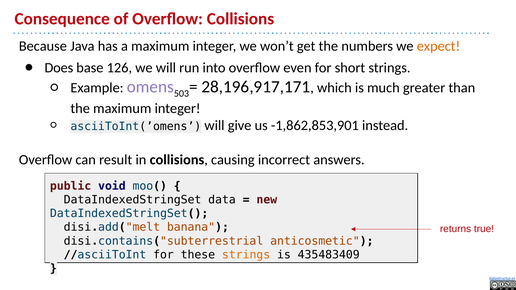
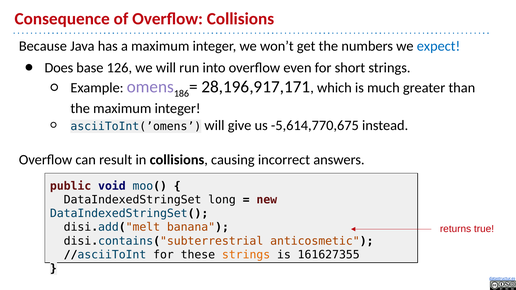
expect colour: orange -> blue (438, 46)
503: 503 -> 186 (181, 94)
-1,862,853,901: -1,862,853,901 -> -5,614,770,675 (315, 126)
data: data -> long (222, 200)
435483409: 435483409 -> 161627355 (329, 255)
